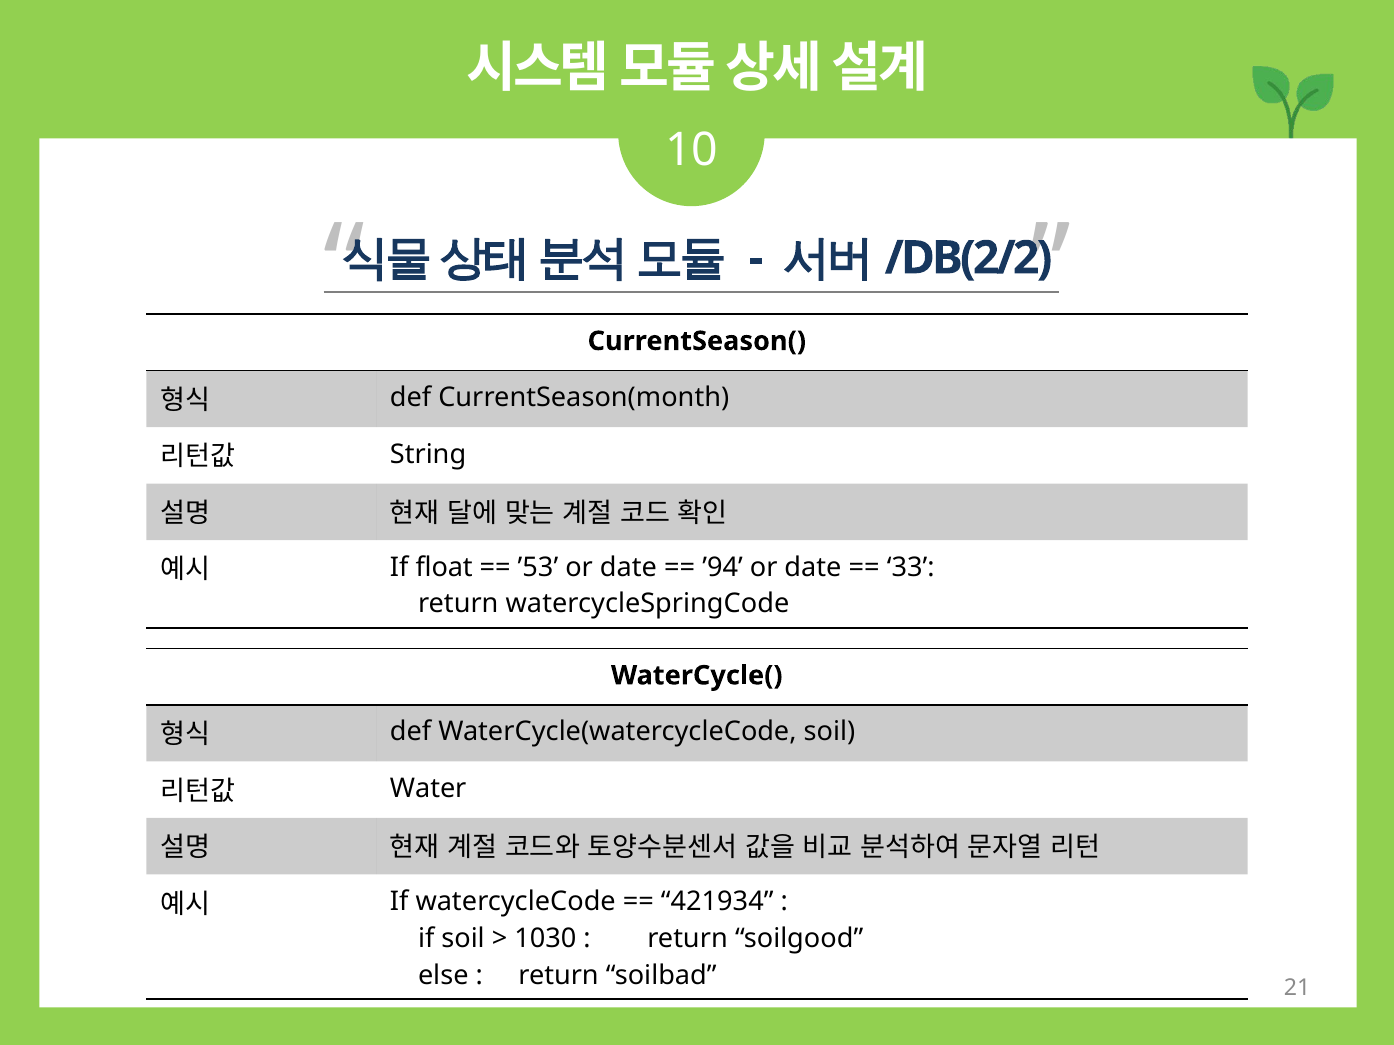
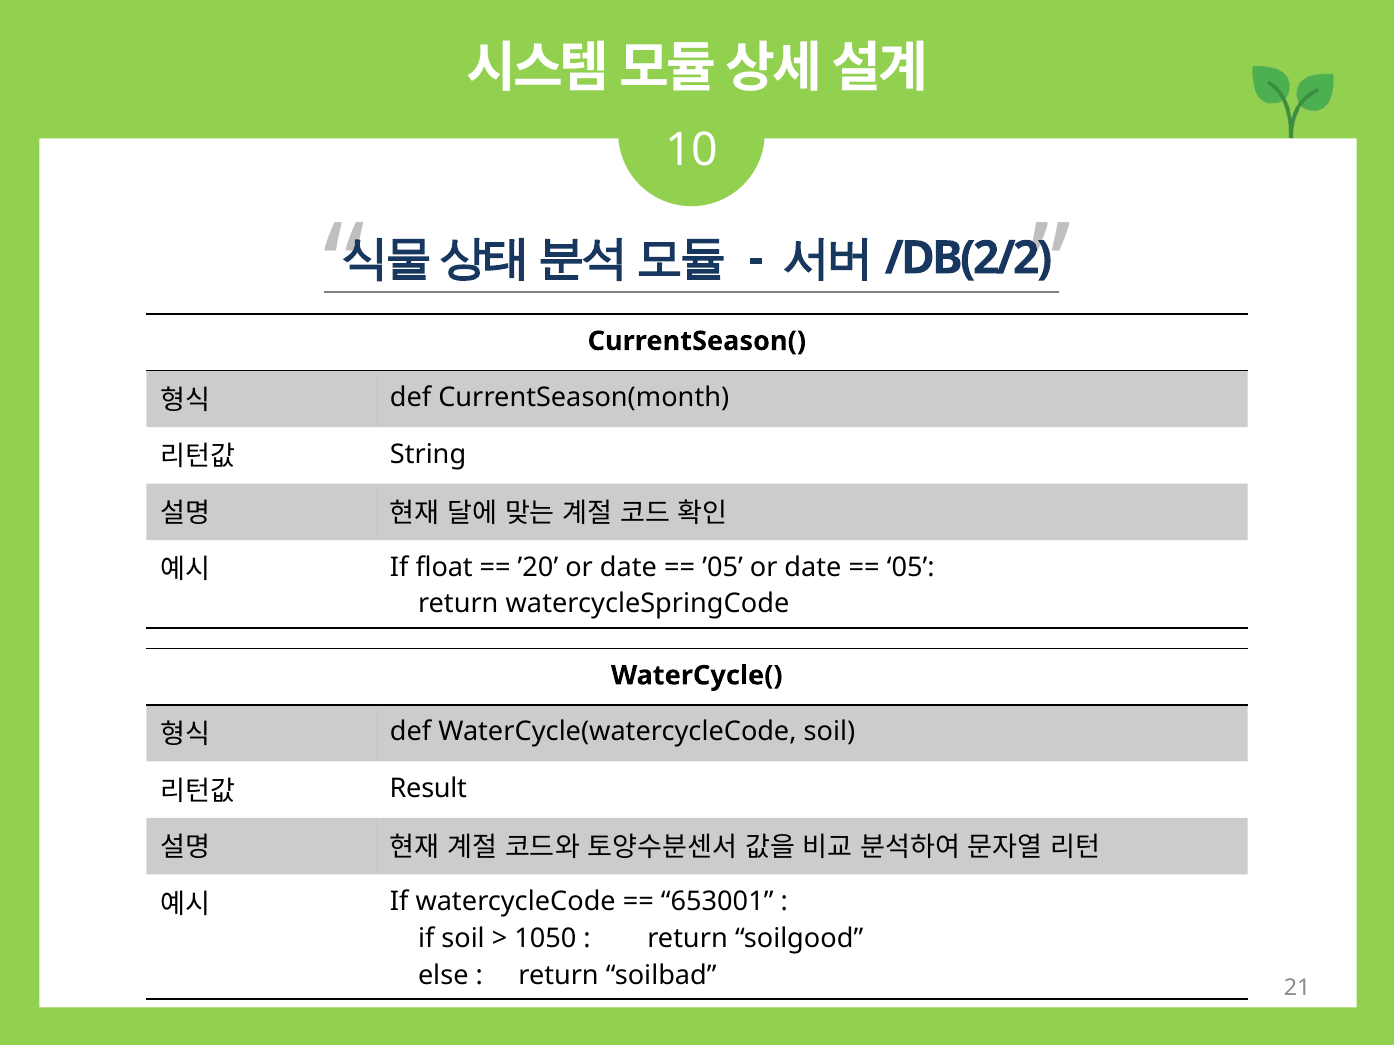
’53: ’53 -> ’20 (538, 567)
’94: ’94 -> ’05 (723, 567)
33: 33 -> 05 (911, 567)
Water: Water -> Result (428, 789)
421934: 421934 -> 653001 (717, 902)
1030: 1030 -> 1050 (545, 939)
